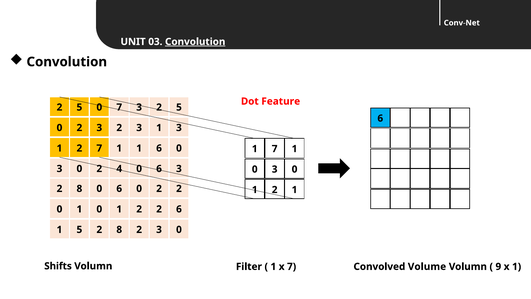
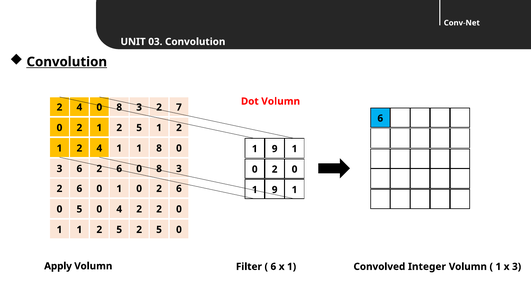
Convolution underline: present -> none (195, 42)
Convolution underline: none -> present (67, 62)
Dot Feature: Feature -> Volumn (281, 101)
5: 5 -> 4 (79, 107)
7: 7 -> 8 (119, 107)
3 2 5: 5 -> 7 (179, 107)
0 2 3: 3 -> 1 (99, 128)
3: 3 -> 5 (139, 128)
3: 3 -> 2 (179, 128)
7: 7 -> 4 (99, 148)
1 6: 6 -> 8 (159, 148)
7: 7 -> 9 (275, 149)
0: 0 -> 6 (79, 169)
4: 4 -> 6 (119, 169)
6: 6 -> 8 (159, 169)
3: 3 -> 2 (275, 169)
8: 8 -> 6 (79, 188)
6: 6 -> 1 (119, 188)
0 2 2: 2 -> 6 (179, 188)
2: 2 -> 9 (275, 190)
1: 1 -> 5 (79, 209)
1: 1 -> 4 (119, 209)
2 2 6: 6 -> 0 (179, 209)
5: 5 -> 1 (79, 229)
8: 8 -> 5 (119, 229)
3: 3 -> 5 (159, 229)
Shifts: Shifts -> Apply (58, 266)
Volume: Volume -> Integer (427, 266)
9: 9 -> 1 (498, 266)
x 1: 1 -> 3 (517, 266)
1: 1 -> 6 (273, 266)
x 7: 7 -> 1 (292, 266)
